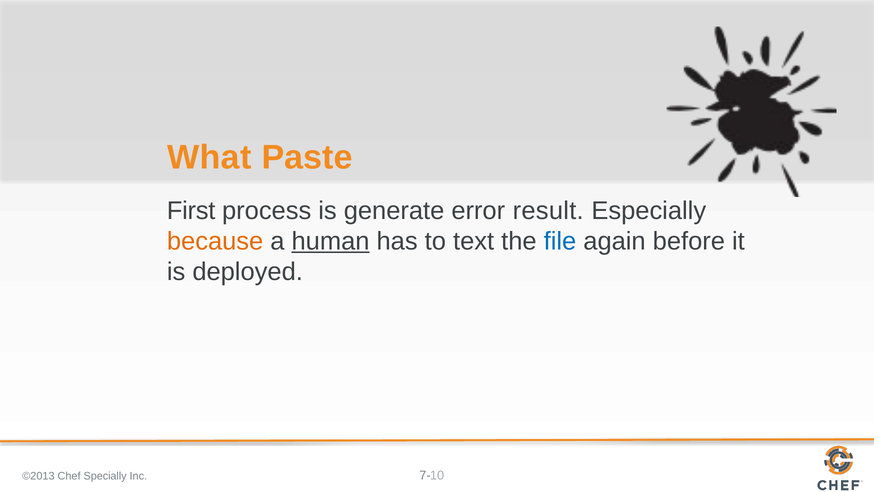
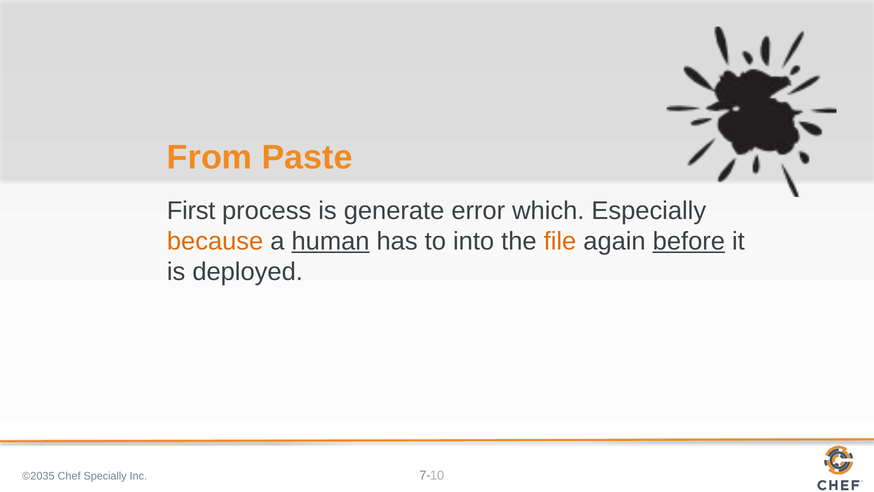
What: What -> From (210, 157)
result: result -> which (548, 211)
text: text -> into (474, 241)
file colour: blue -> orange (560, 241)
before underline: none -> present (689, 241)
©2013: ©2013 -> ©2035 (38, 476)
